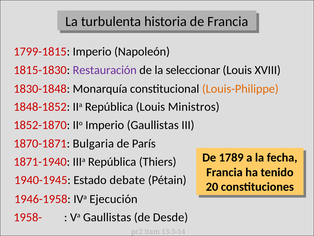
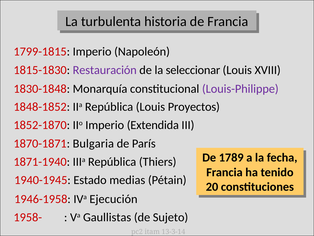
Louis-Philippe colour: orange -> purple (240, 89)
Ministros: Ministros -> Proyectos (194, 107)
Imperio Gaullistas: Gaullistas -> Extendida (153, 125)
debate: debate -> medias (127, 180)
Desde: Desde -> Sujeto (171, 217)
